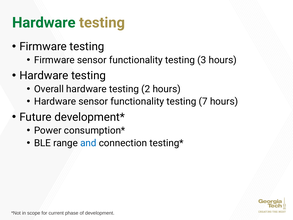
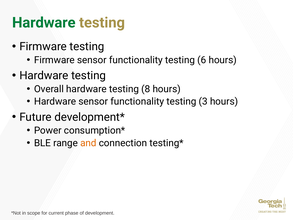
3: 3 -> 6 (202, 60)
2: 2 -> 8 (146, 89)
7: 7 -> 3 (203, 101)
and colour: blue -> orange (88, 143)
